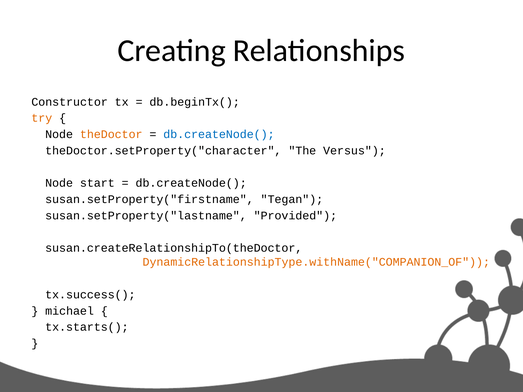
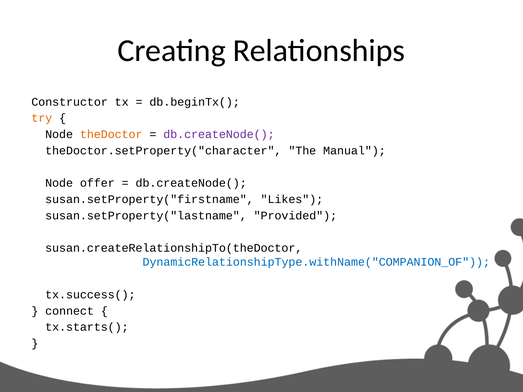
db.createNode( colour: blue -> purple (219, 134)
Versus: Versus -> Manual (354, 151)
start: start -> offer (97, 183)
Tegan: Tegan -> Likes (292, 200)
DynamicRelationshipType.withName("COMPANION_OF colour: orange -> blue (316, 262)
michael: michael -> connect (70, 311)
